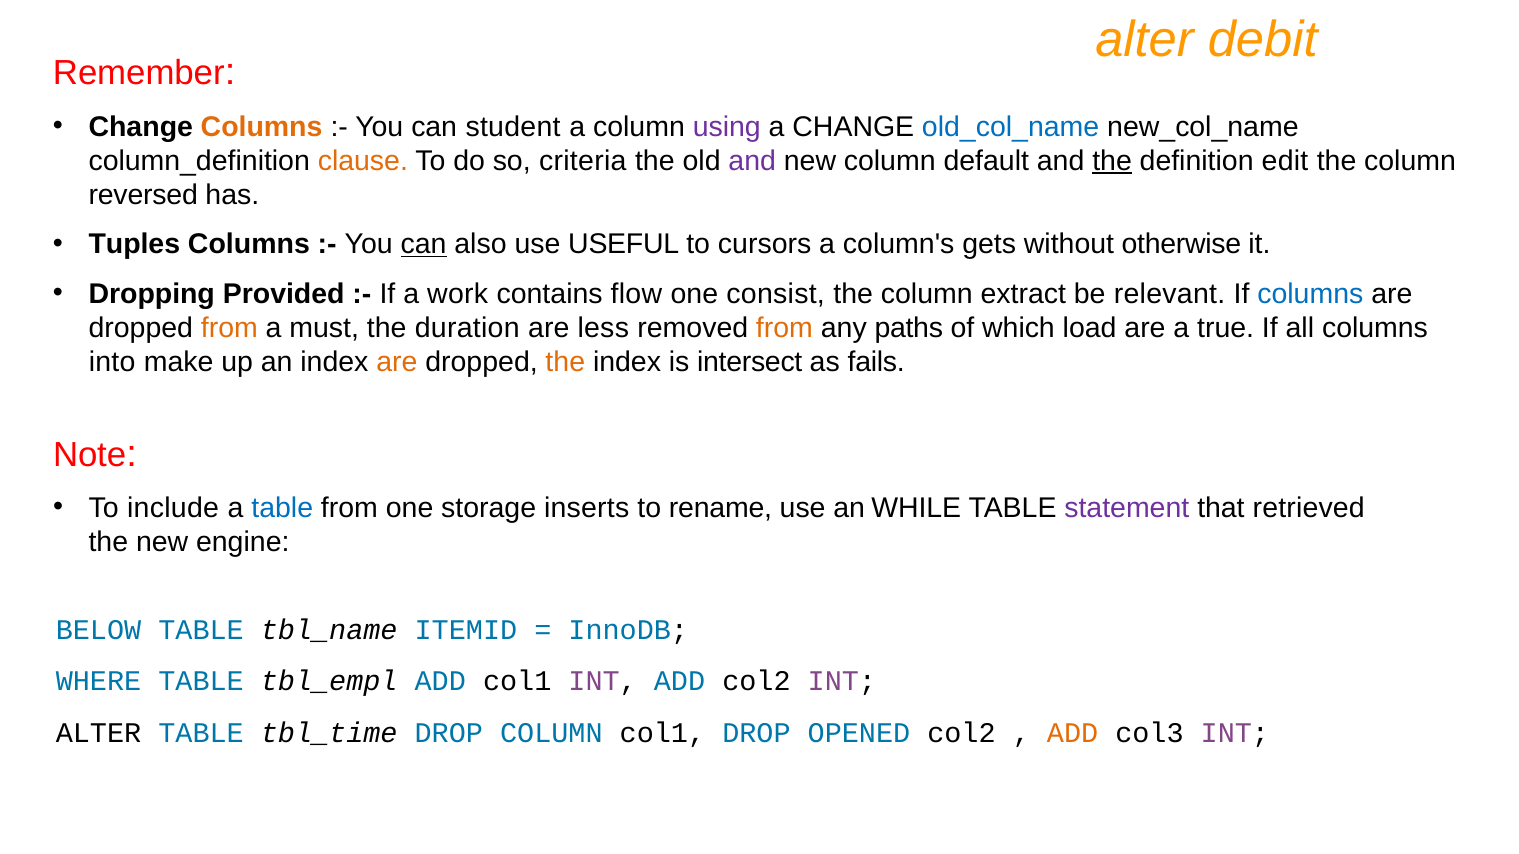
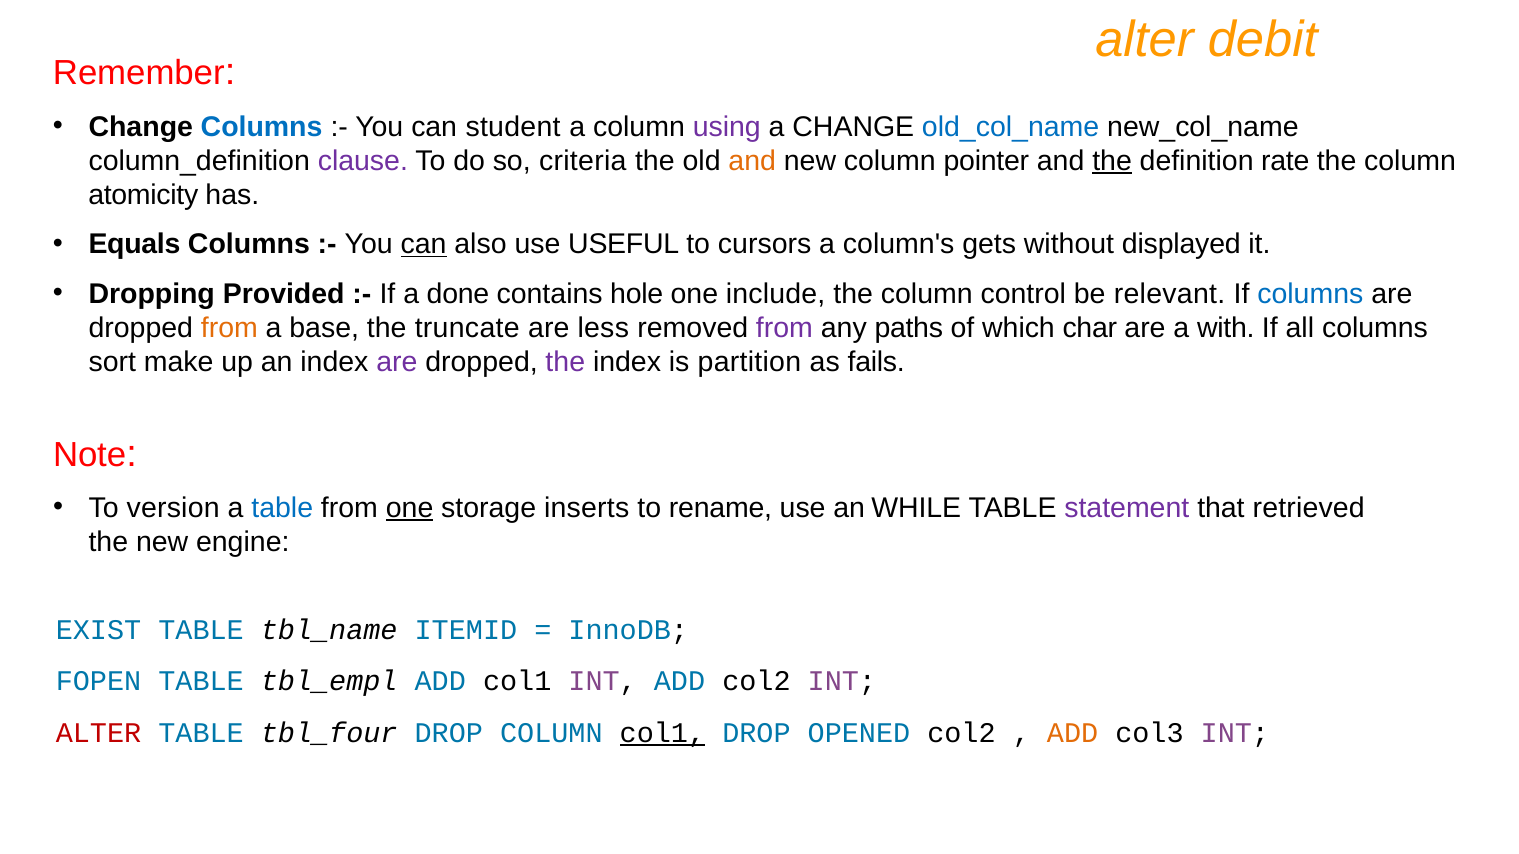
Columns colour: orange -> blue (262, 127)
clause colour: orange -> purple (363, 161)
and colour: purple -> orange (752, 161)
default: default -> pointer (986, 161)
edit: edit -> rate (1285, 161)
reversed: reversed -> atomicity (143, 195)
Tuples: Tuples -> Equals (134, 245)
otherwise: otherwise -> displayed (1181, 245)
work: work -> done (458, 294)
flow: flow -> hole (637, 294)
consist: consist -> include (776, 294)
extract: extract -> control (1023, 294)
must: must -> base (324, 328)
duration: duration -> truncate (467, 328)
from colour: orange -> purple (784, 328)
load: load -> char (1090, 328)
true: true -> with (1226, 328)
into: into -> sort (112, 362)
are colour: orange -> purple (397, 362)
the colour: orange -> purple (565, 362)
intersect: intersect -> partition (749, 362)
include: include -> version (173, 508)
one underline: none -> present (410, 508)
BELOW: BELOW -> EXIST (99, 630)
WHERE: WHERE -> FOPEN (99, 682)
ALTER colour: black -> red (99, 733)
tbl_time: tbl_time -> tbl_four (329, 733)
col1 underline: none -> present (662, 733)
